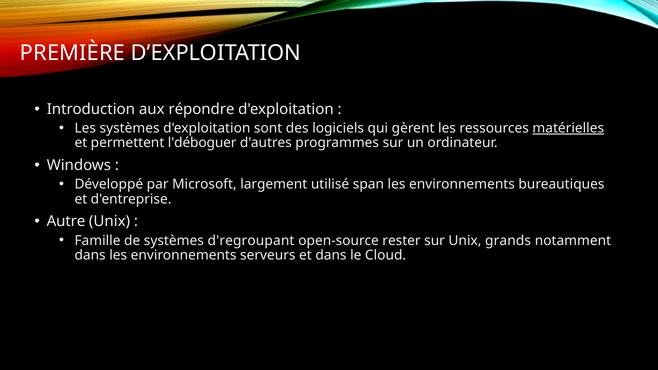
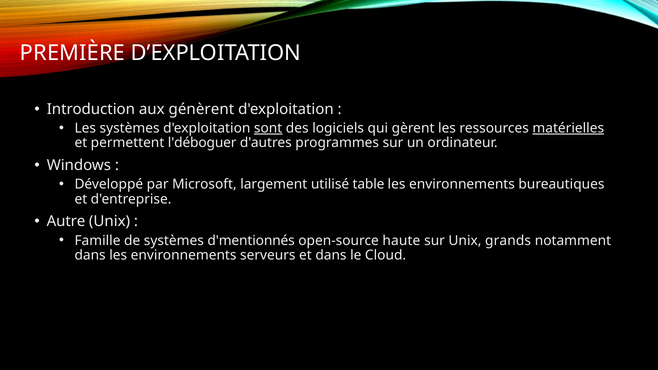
répondre: répondre -> génèrent (201, 109)
sont underline: none -> present (268, 128)
span: span -> table (369, 184)
d'regroupant: d'regroupant -> d'mentionnés (251, 241)
rester: rester -> haute (401, 241)
